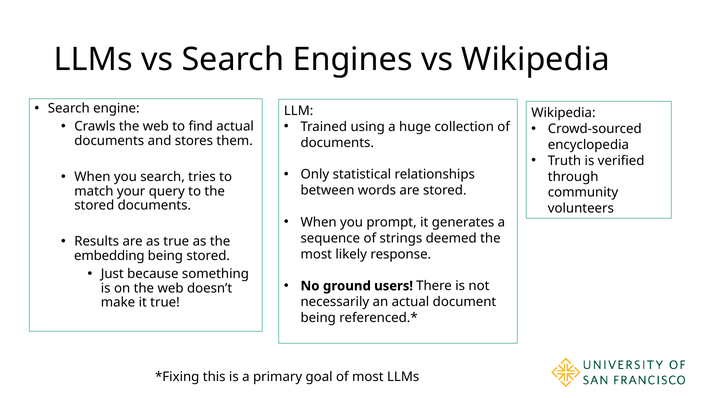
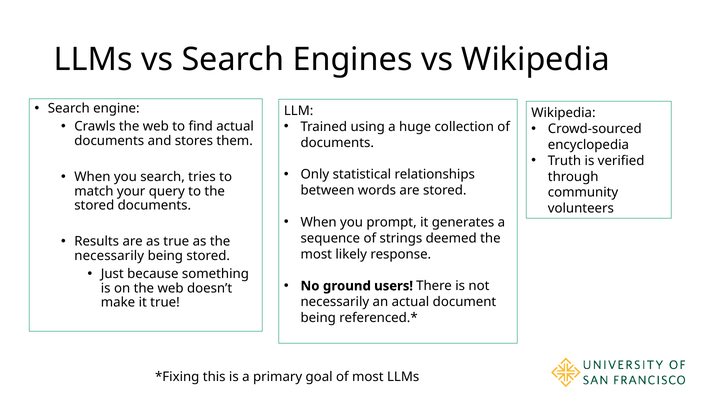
embedding: embedding -> necessarily (109, 256)
